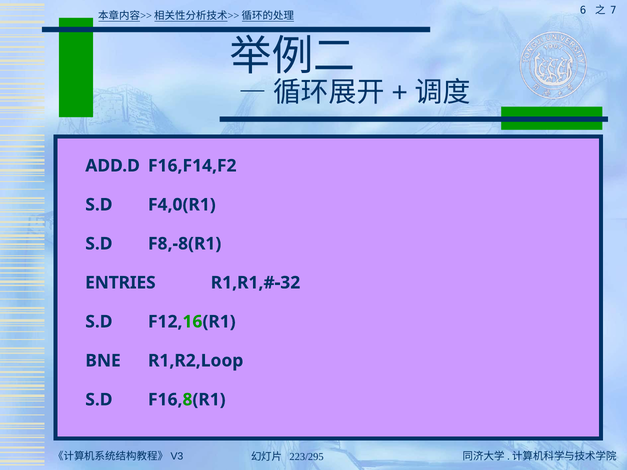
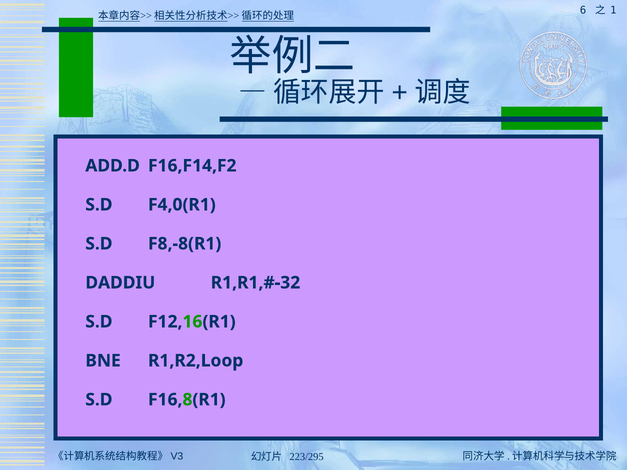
7: 7 -> 1 (613, 10)
ENTRIES: ENTRIES -> DADDIU (120, 283)
